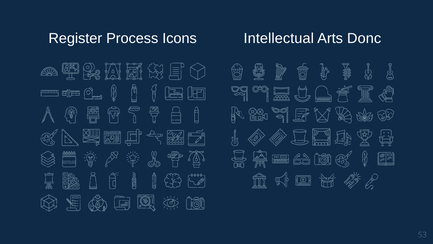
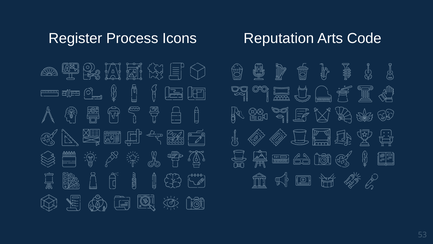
Intellectual: Intellectual -> Reputation (279, 38)
Donc: Donc -> Code (364, 38)
